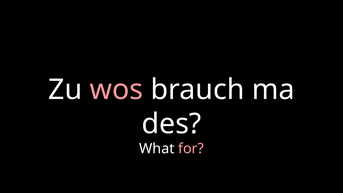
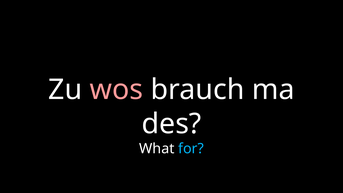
for colour: pink -> light blue (191, 149)
